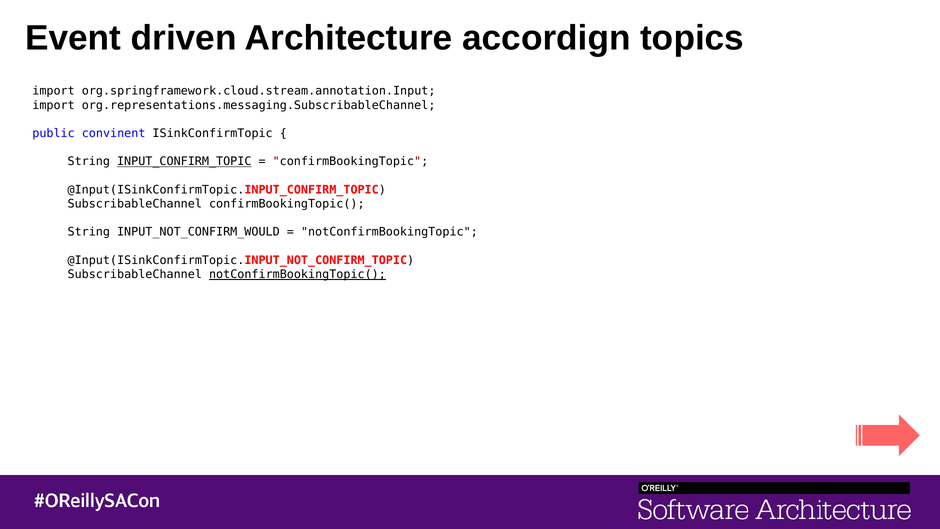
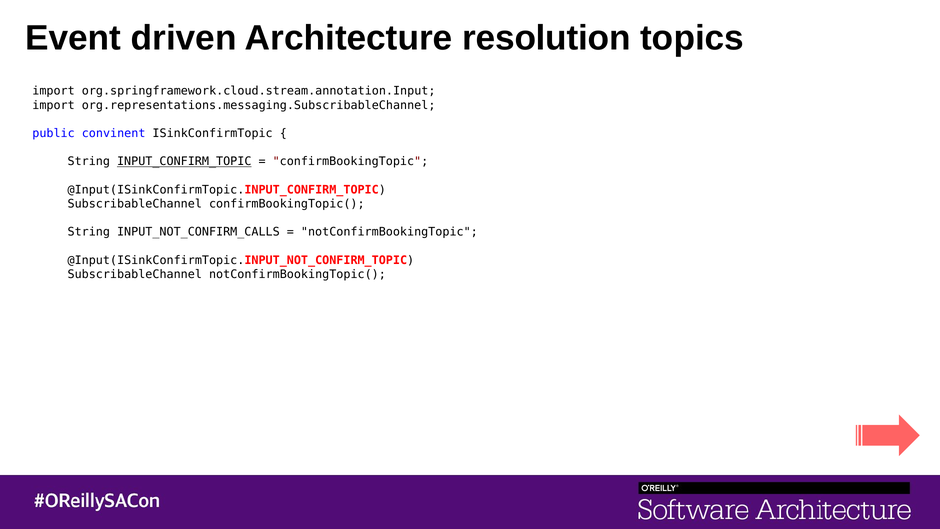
accordign: accordign -> resolution (546, 38)
INPUT_NOT_CONFIRM_WOULD: INPUT_NOT_CONFIRM_WOULD -> INPUT_NOT_CONFIRM_CALLS (198, 232)
notConfirmBookingTopic( underline: present -> none (297, 274)
